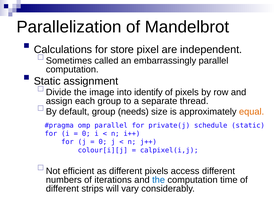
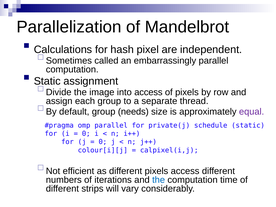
store: store -> hash (122, 50)
into identify: identify -> access (148, 92)
equal colour: orange -> purple (252, 112)
